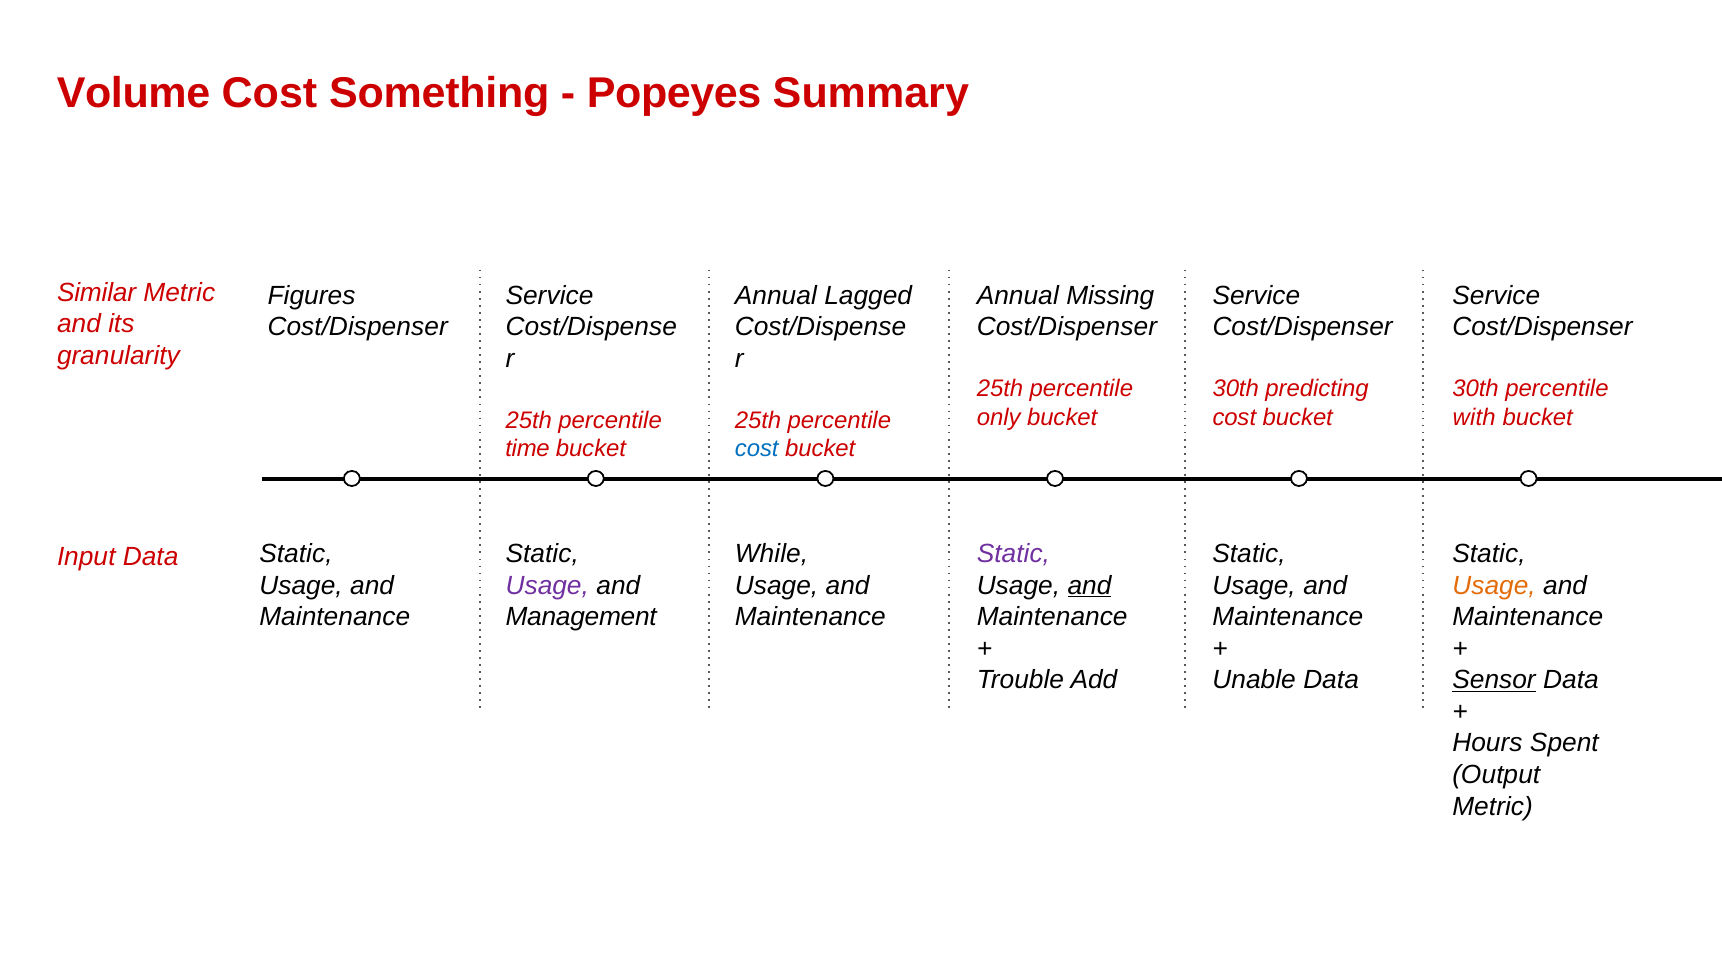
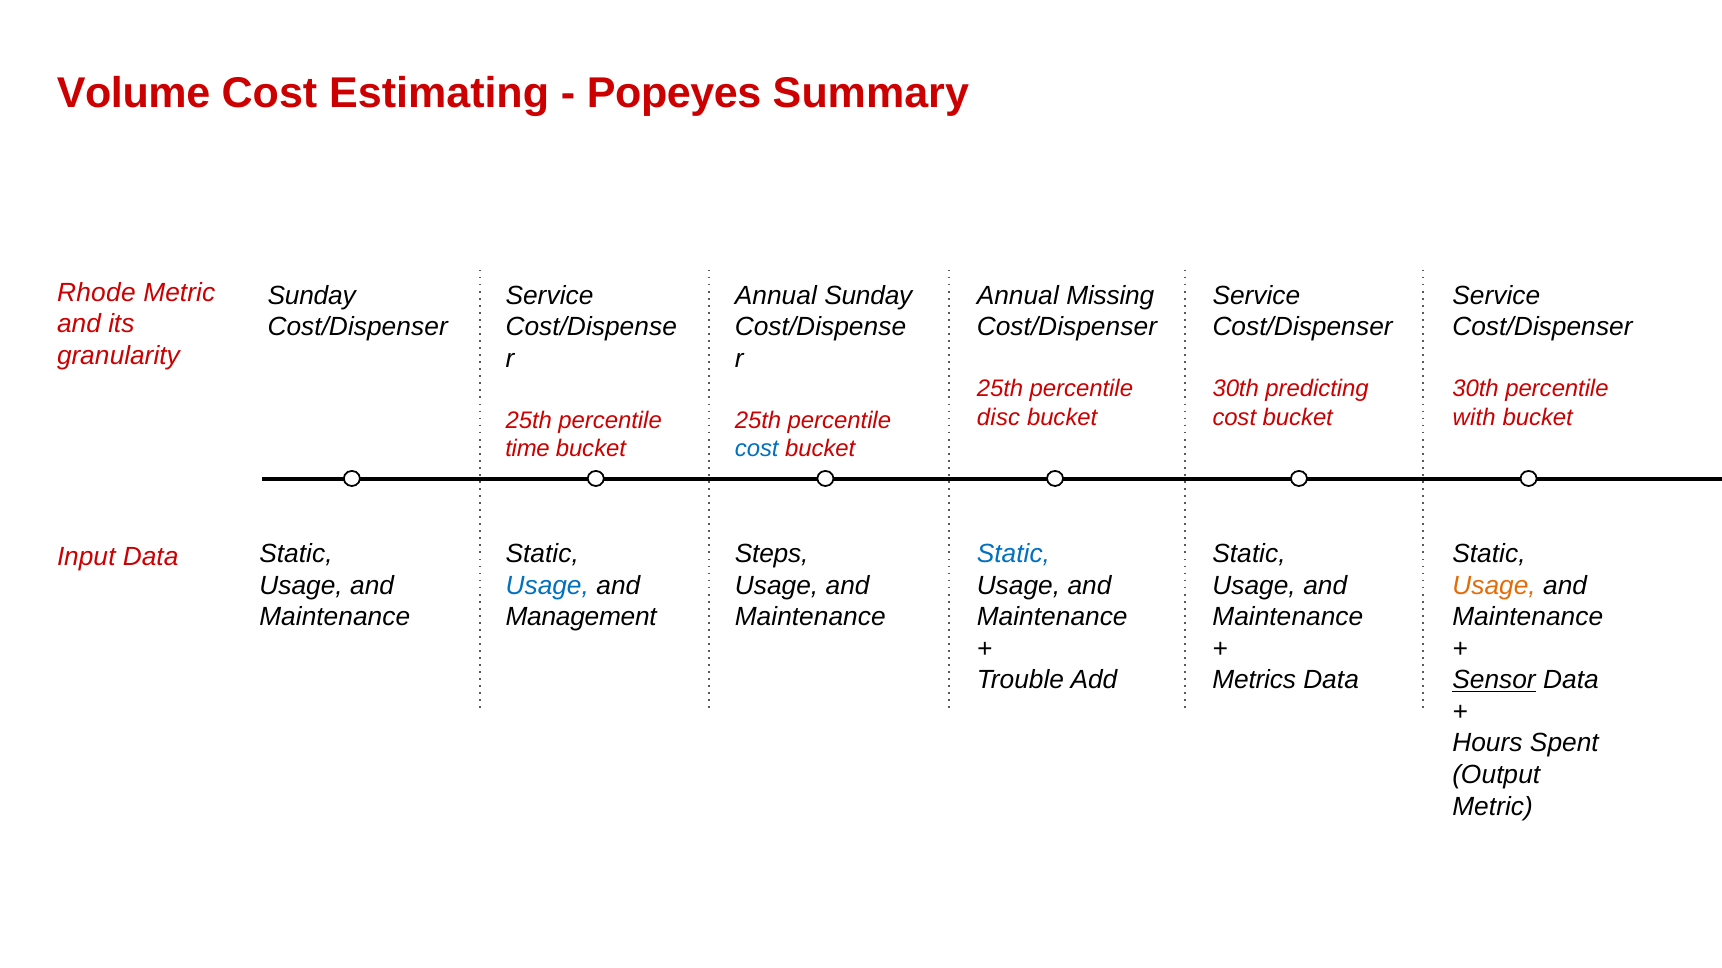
Something: Something -> Estimating (439, 93)
Similar: Similar -> Rhode (96, 293)
Annual Lagged: Lagged -> Sunday (868, 296)
Figures: Figures -> Sunday (312, 296)
only: only -> disc (999, 418)
While: While -> Steps (772, 554)
Static colour: purple -> blue (1013, 554)
Usage colour: purple -> blue (547, 586)
and underline: present -> none (1090, 586)
Unable: Unable -> Metrics (1254, 681)
